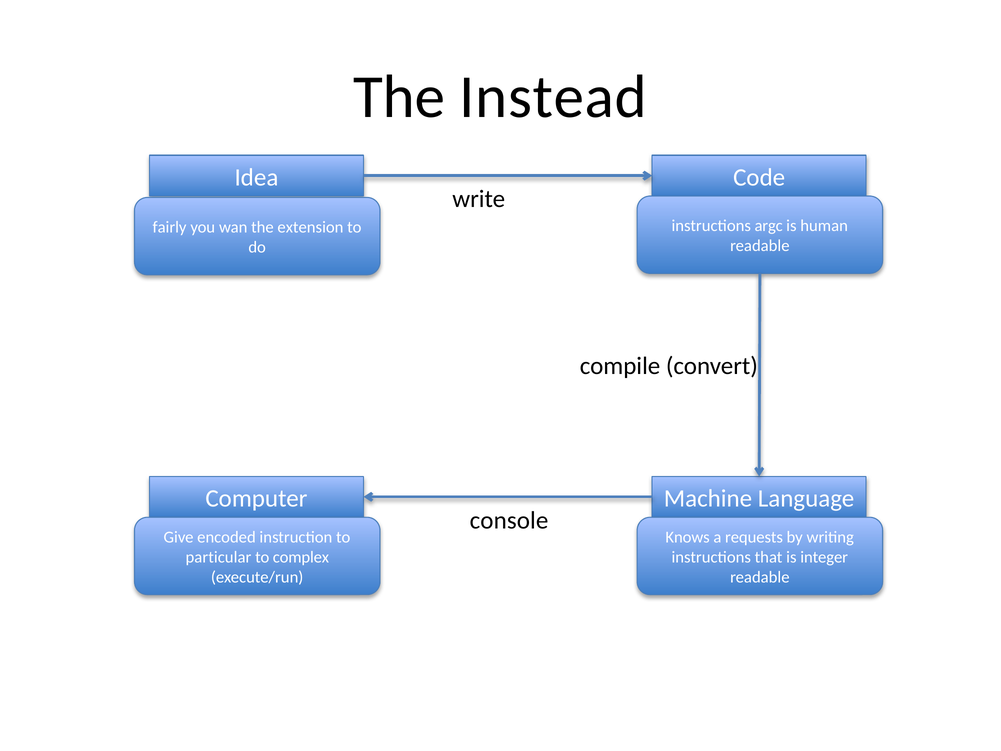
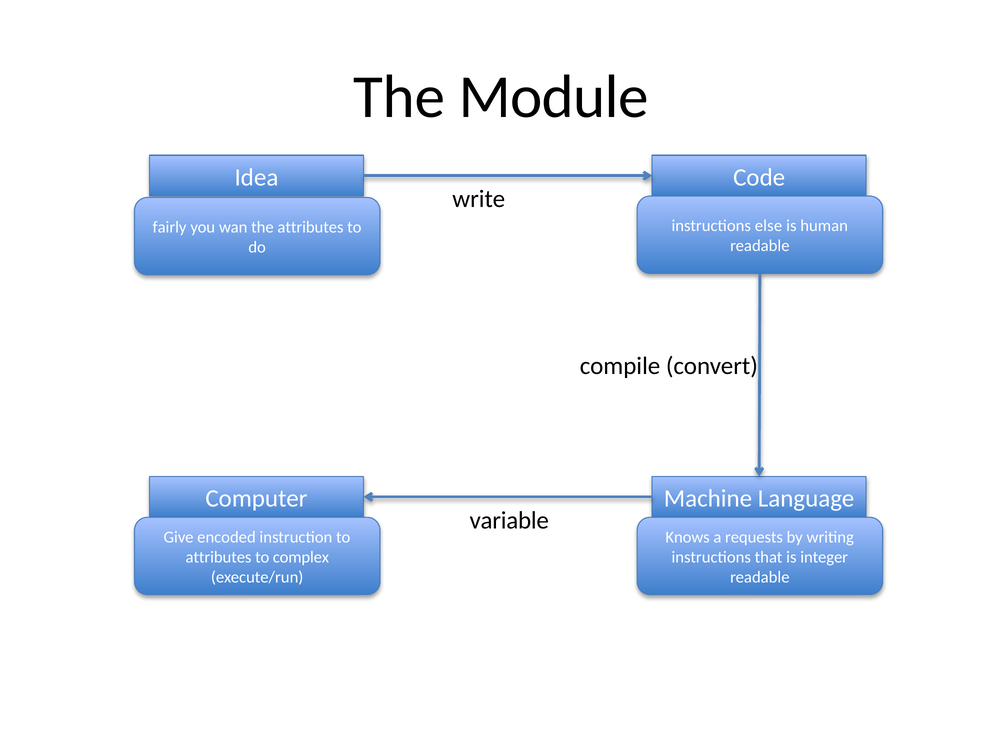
Instead: Instead -> Module (554, 97)
argc: argc -> else (768, 226)
the extension: extension -> attributes (311, 227)
console: console -> variable (509, 520)
particular: particular -> attributes (219, 557)
